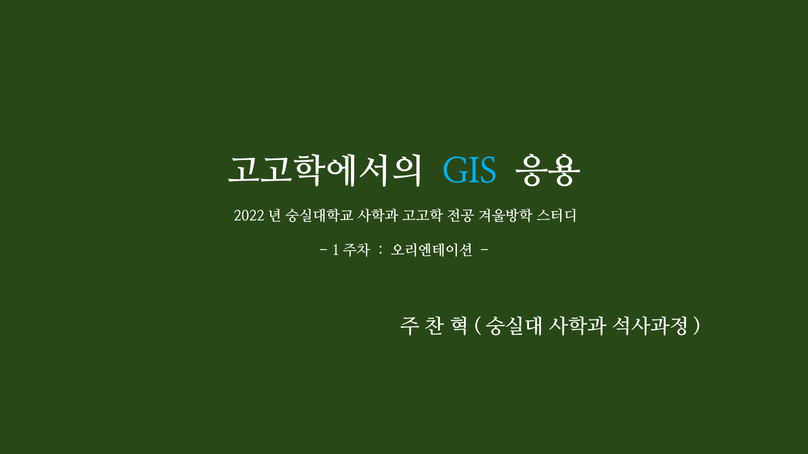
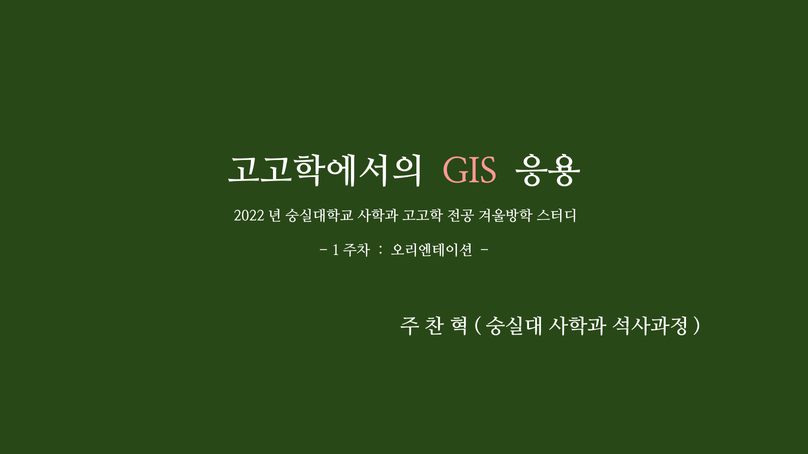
GIS colour: light blue -> pink (470, 171)
